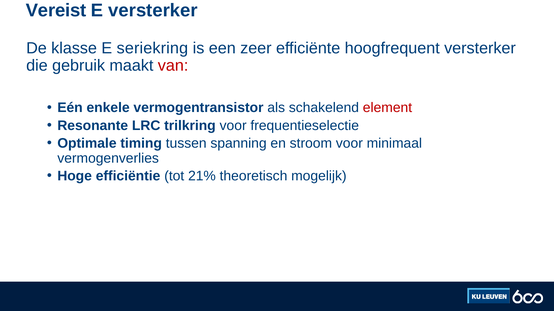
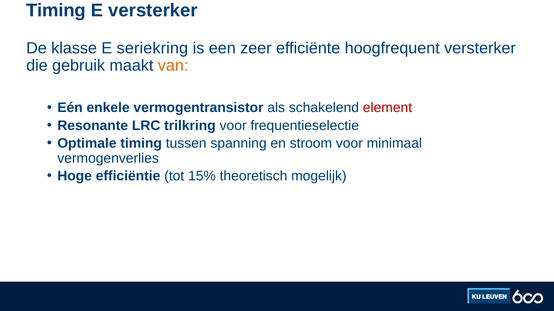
Vereist: Vereist -> Timing (56, 11)
van colour: red -> orange (173, 66)
21%: 21% -> 15% (202, 176)
